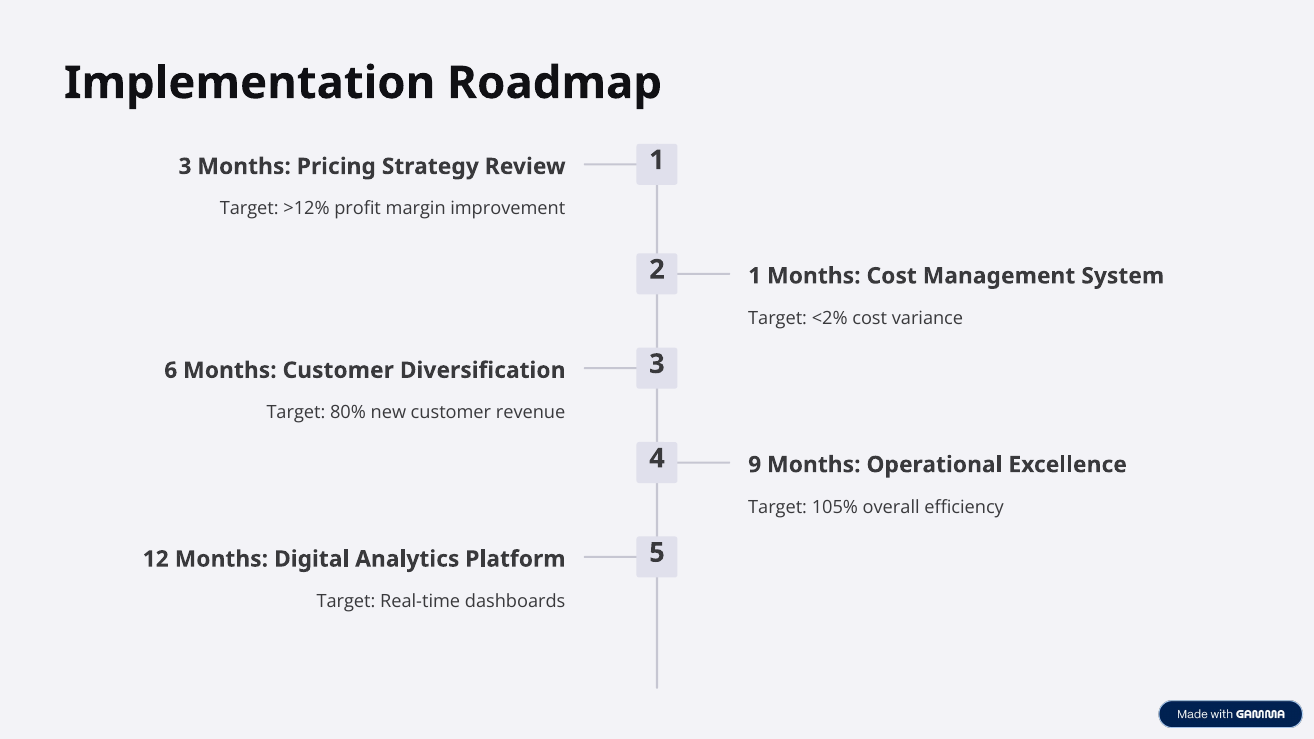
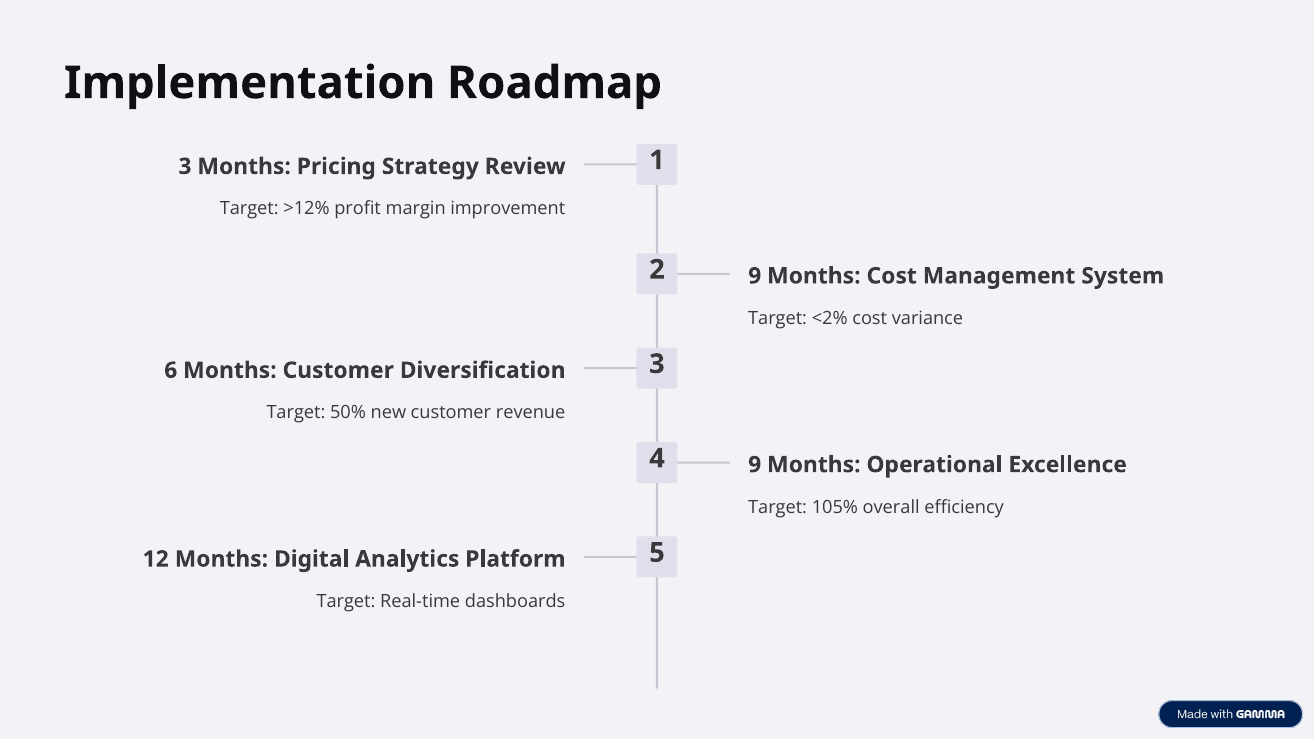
2 1: 1 -> 9 (755, 276)
80%: 80% -> 50% (348, 413)
